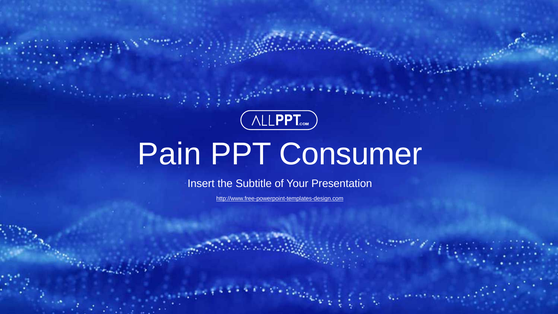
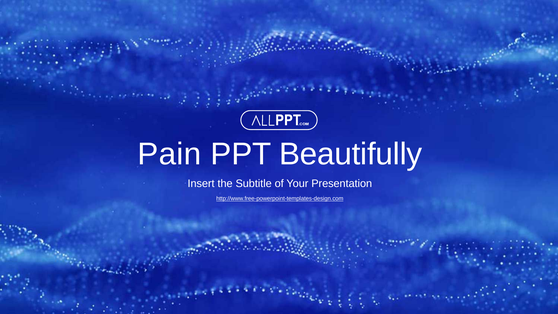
Consumer: Consumer -> Beautifully (351, 154)
